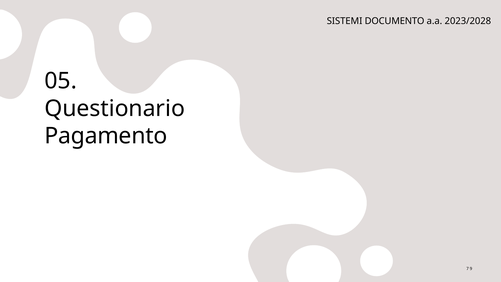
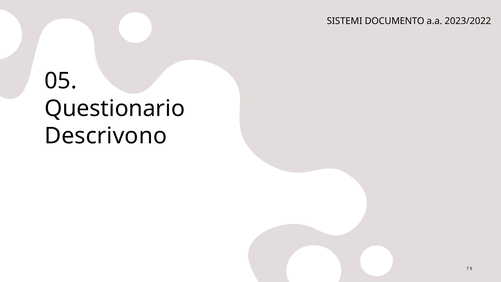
2023/2028: 2023/2028 -> 2023/2022 (468, 21)
Pagamento: Pagamento -> Descrivono (106, 136)
